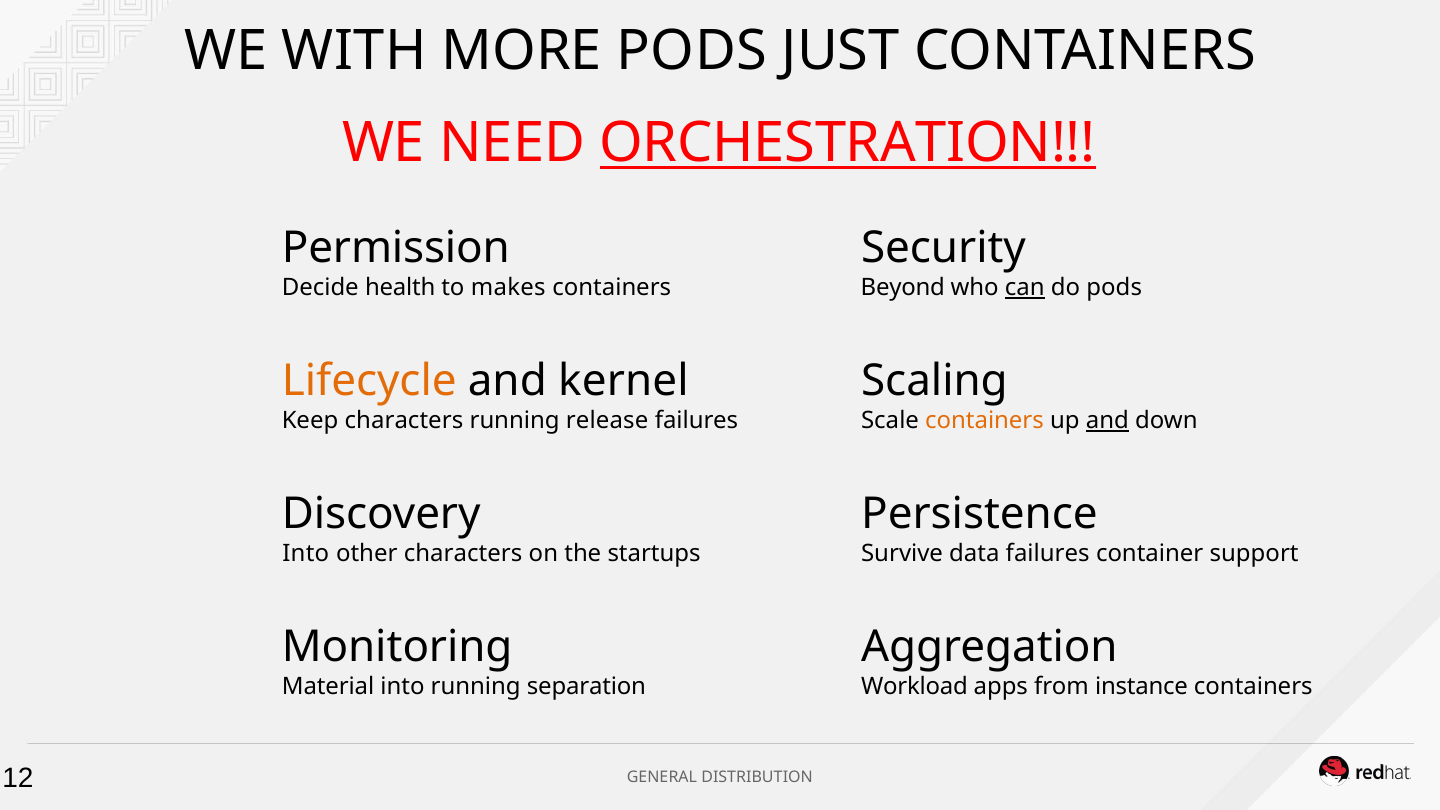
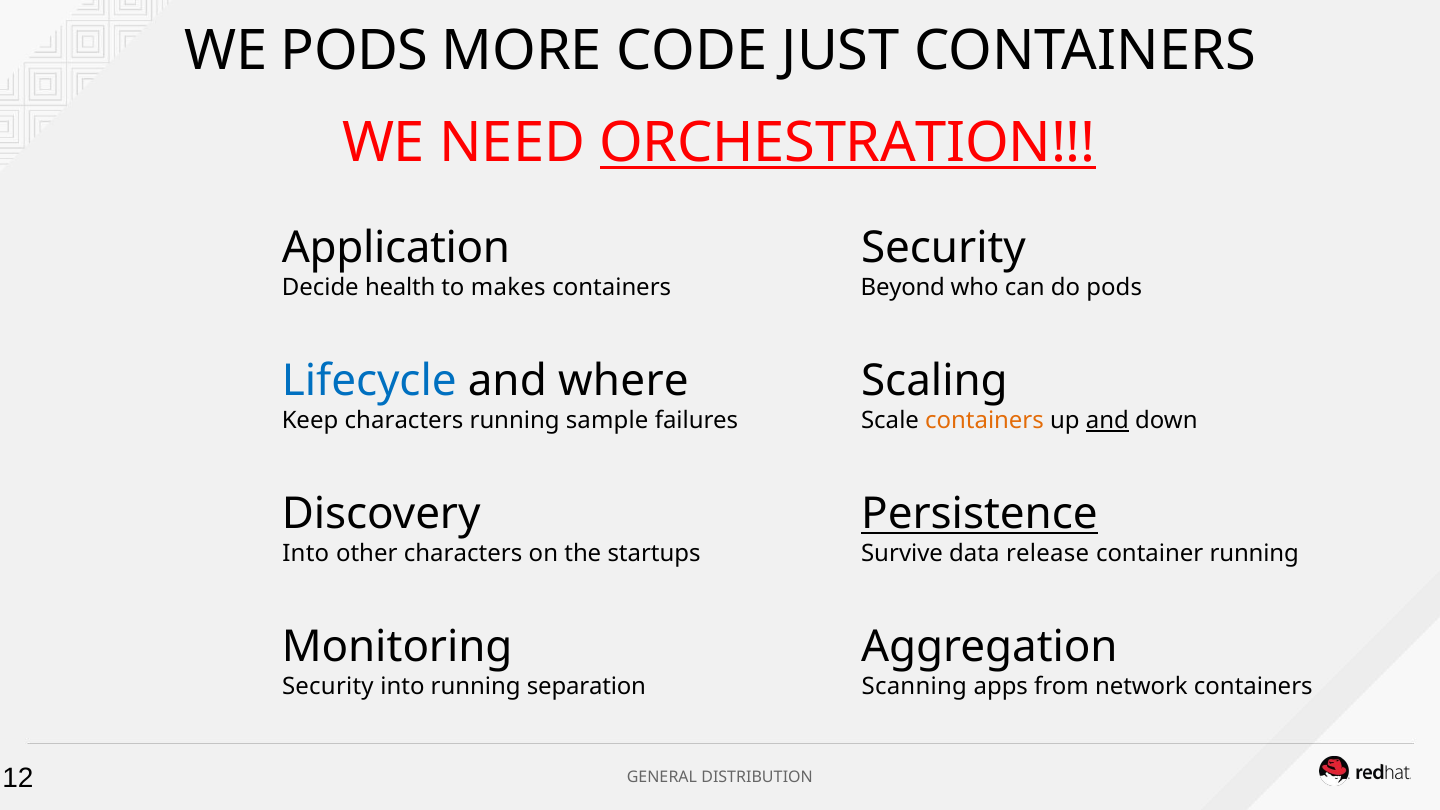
WE WITH: WITH -> PODS (355, 51)
MORE PODS: PODS -> CODE (692, 51)
Permission: Permission -> Application (396, 248)
can underline: present -> none (1025, 288)
Lifecycle colour: orange -> blue (369, 381)
kernel: kernel -> where (623, 381)
release: release -> sample (607, 421)
Persistence underline: none -> present (979, 514)
data failures: failures -> release (1048, 554)
container support: support -> running (1254, 554)
Material: Material -> Security (328, 686)
Workload: Workload -> Scanning (914, 686)
instance: instance -> network (1141, 686)
